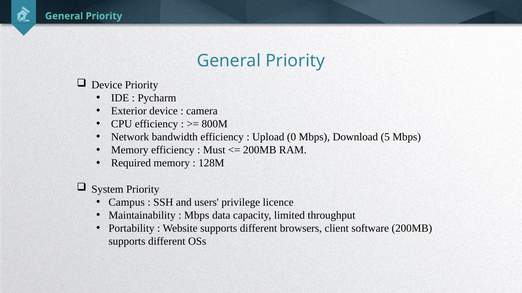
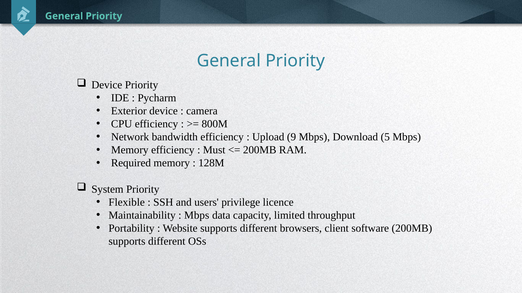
0: 0 -> 9 (292, 137)
Campus: Campus -> Flexible (127, 203)
